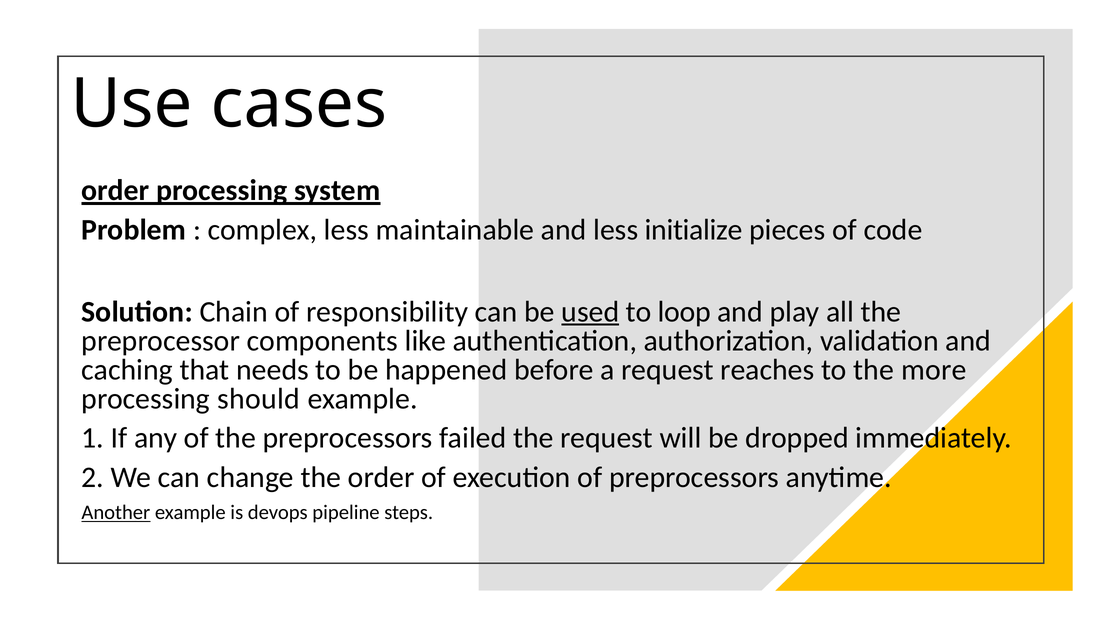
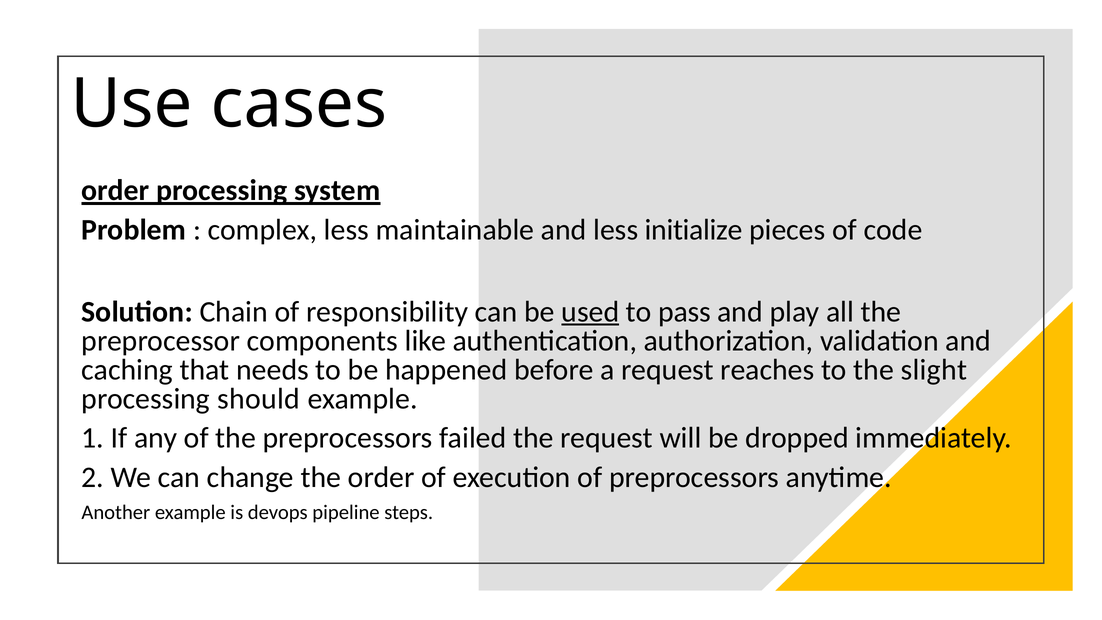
loop: loop -> pass (684, 312)
more: more -> slight (934, 370)
Another underline: present -> none (116, 513)
